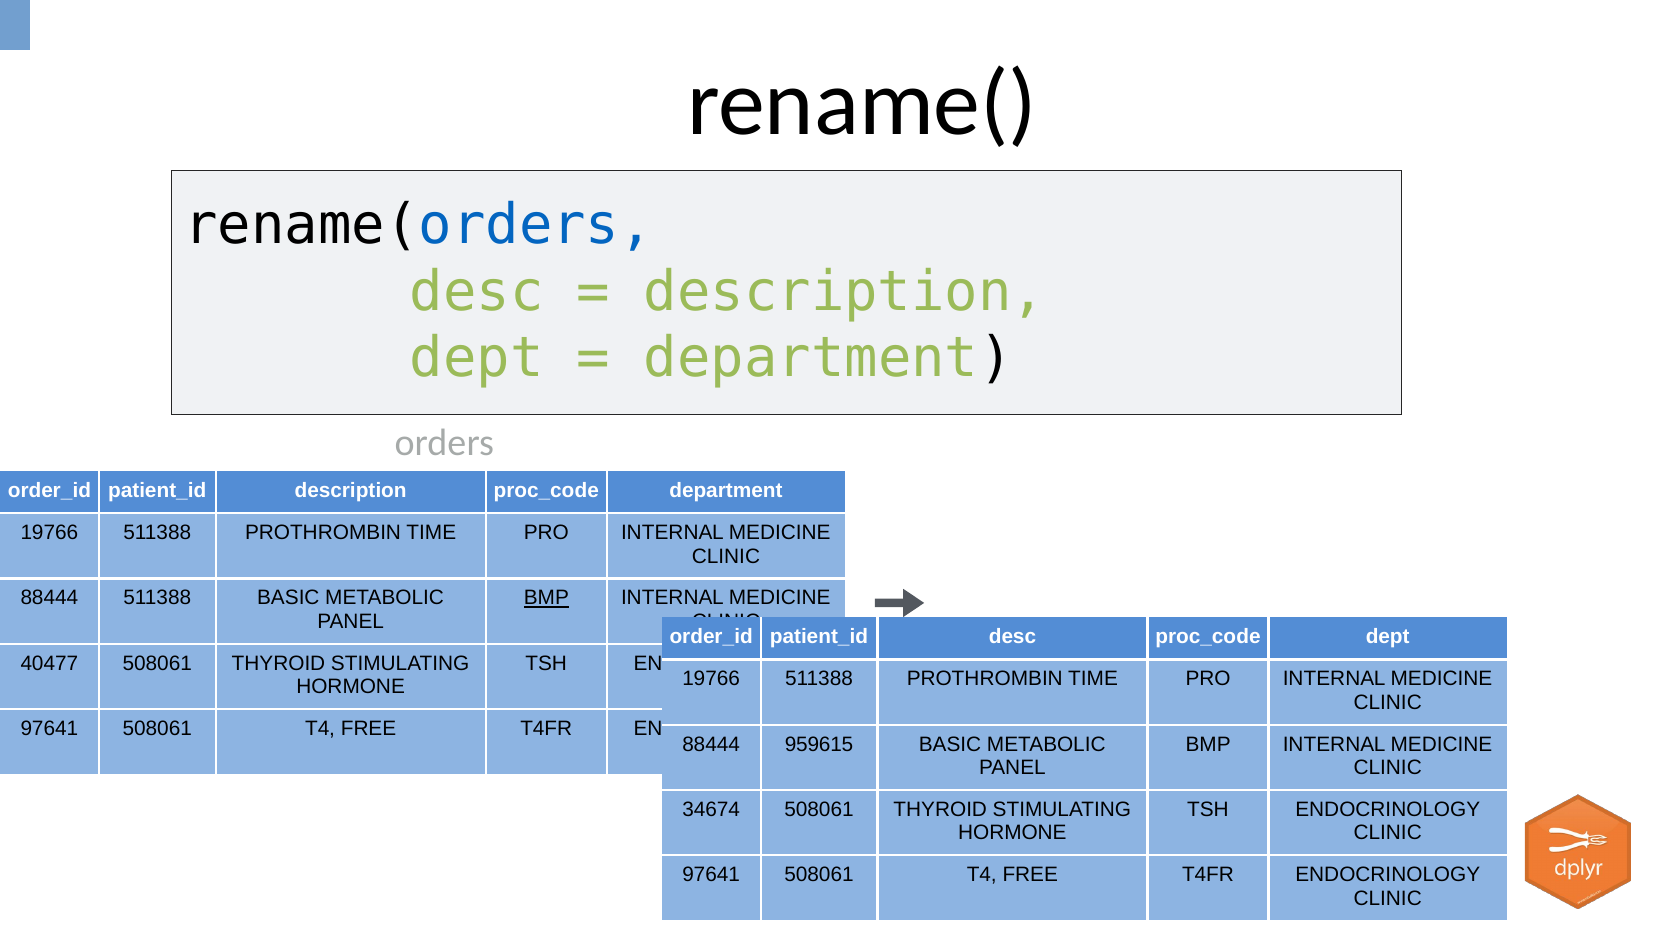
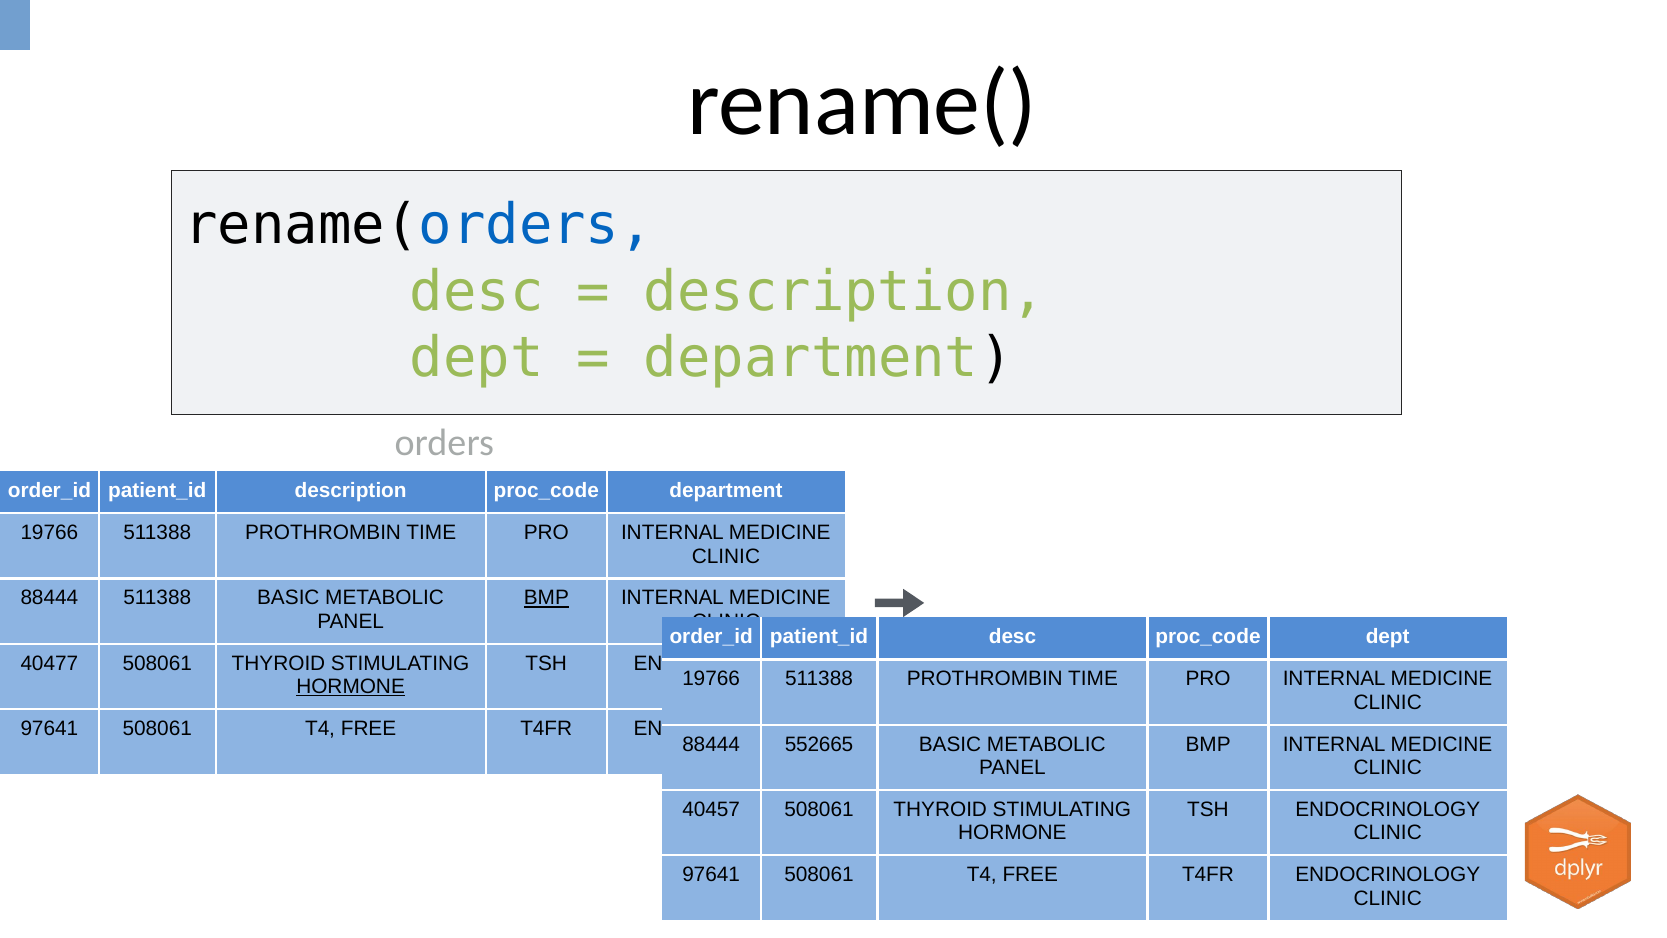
HORMONE underline: none -> present (351, 686)
959615: 959615 -> 552665 (819, 744)
34674: 34674 -> 40457 (711, 809)
